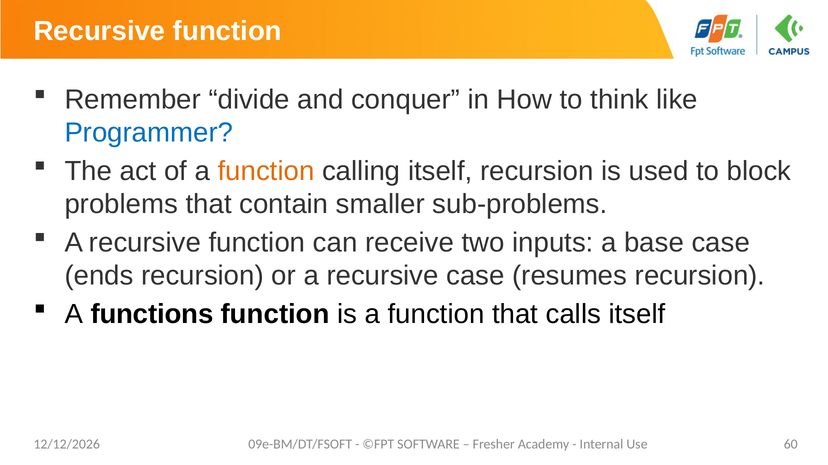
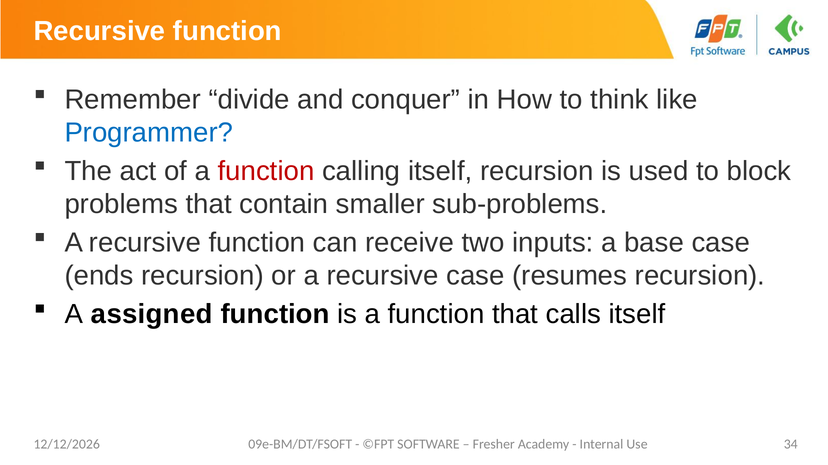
function colour: orange -> red (266, 171)
functions: functions -> assigned (152, 315)
60: 60 -> 34 (791, 445)
